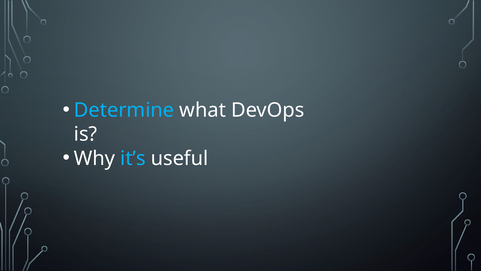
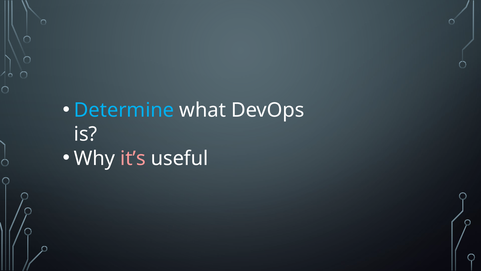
it’s colour: light blue -> pink (133, 158)
